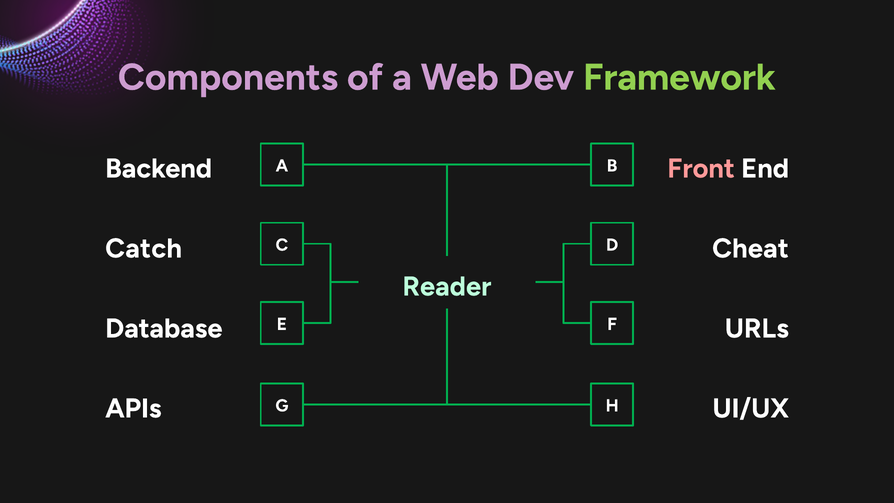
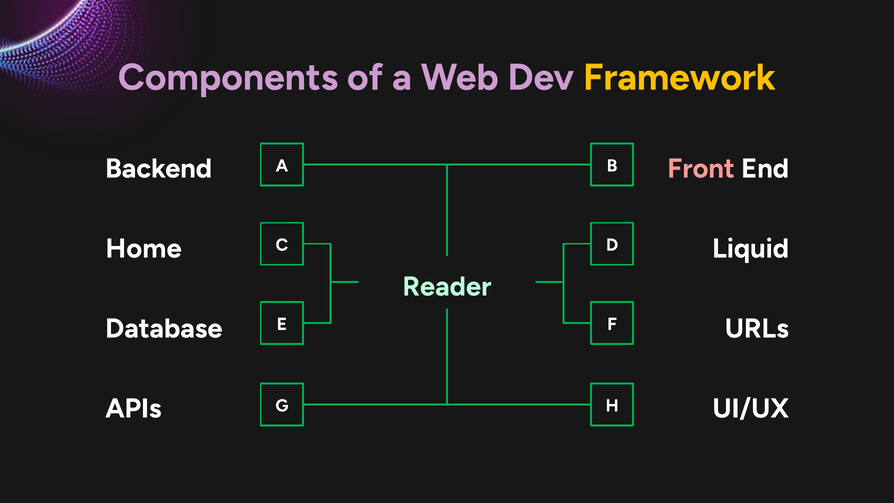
Framework colour: light green -> yellow (679, 77)
Catch: Catch -> Home (144, 248)
Cheat: Cheat -> Liquid (751, 248)
